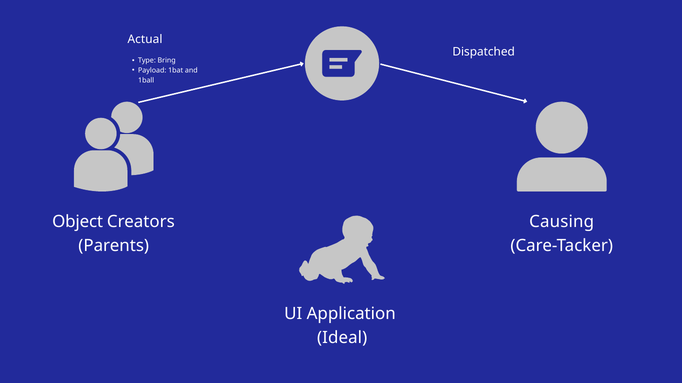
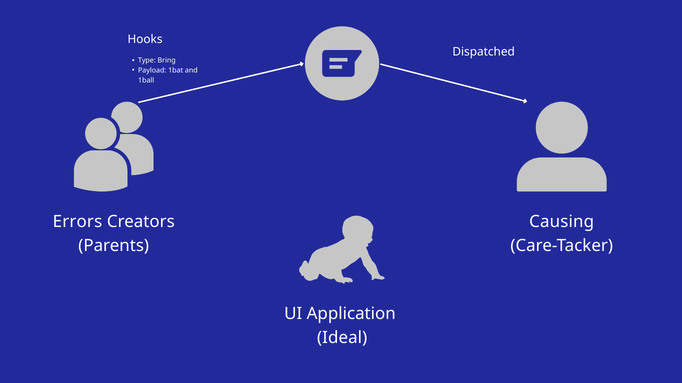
Actual: Actual -> Hooks (145, 39)
Object: Object -> Errors (77, 222)
